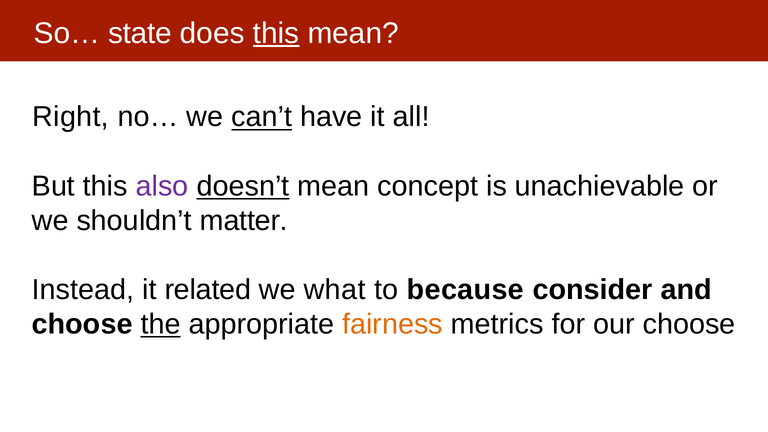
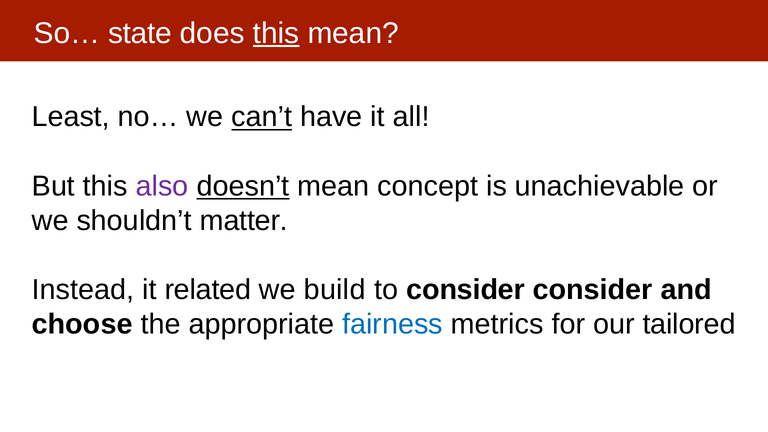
Right: Right -> Least (71, 117)
what: what -> build (335, 290)
to because: because -> consider (466, 290)
the underline: present -> none (161, 324)
fairness colour: orange -> blue (392, 324)
our choose: choose -> tailored (689, 324)
